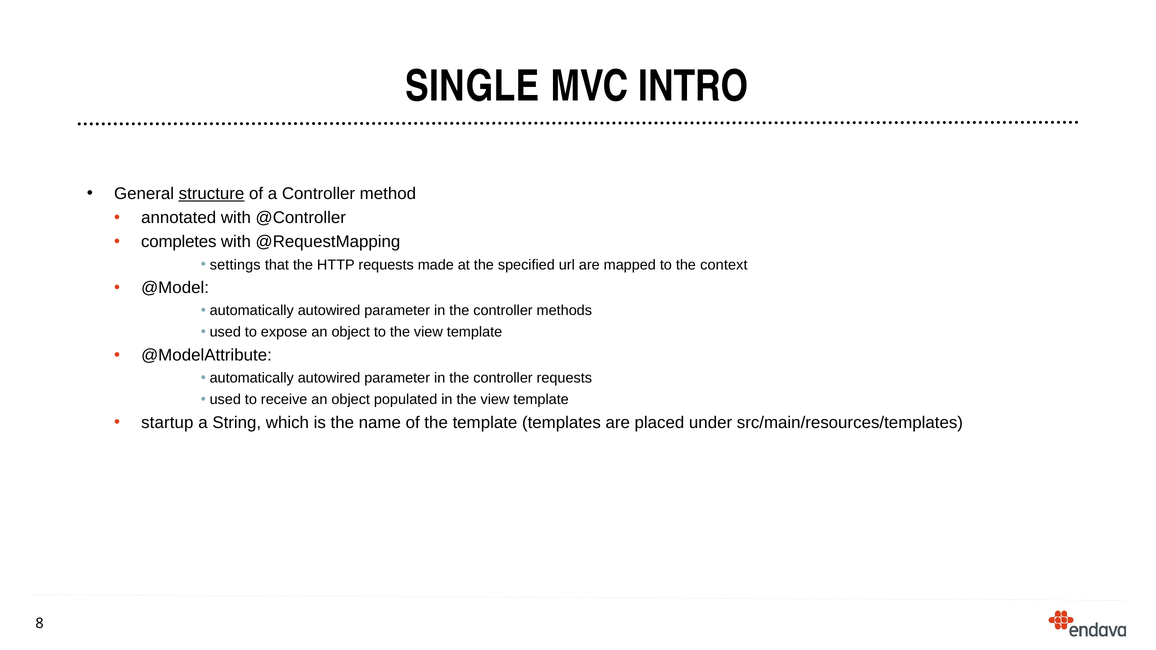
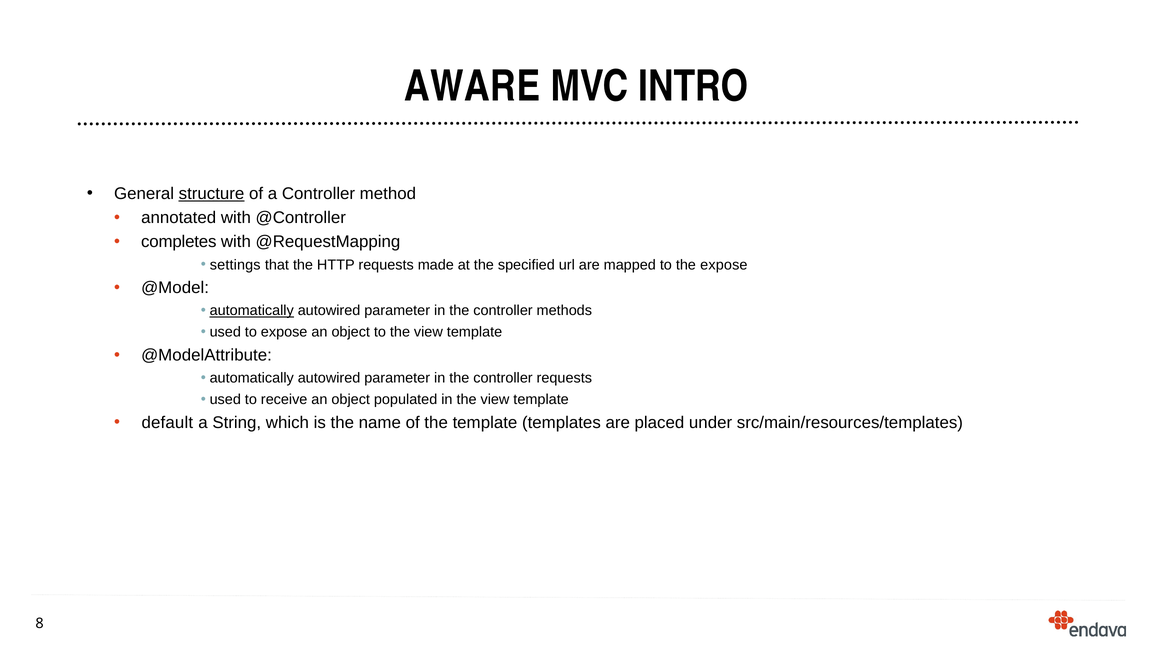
SINGLE: SINGLE -> AWARE (472, 86)
the context: context -> expose (724, 265)
automatically underline: none -> present (252, 311)
startup: startup -> default (167, 423)
